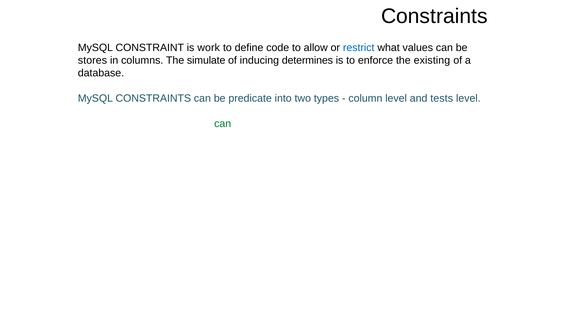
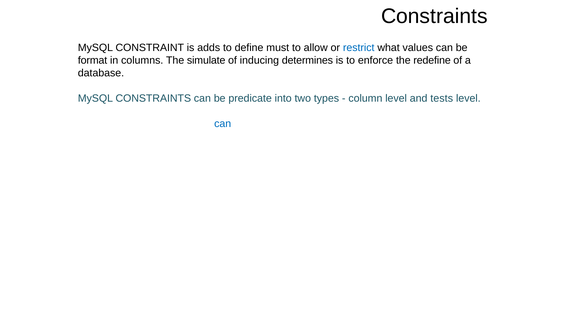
work: work -> adds (209, 48)
code: code -> must (278, 48)
stores: stores -> format (93, 60)
existing: existing -> redefine (432, 60)
can colour: green -> blue (223, 124)
